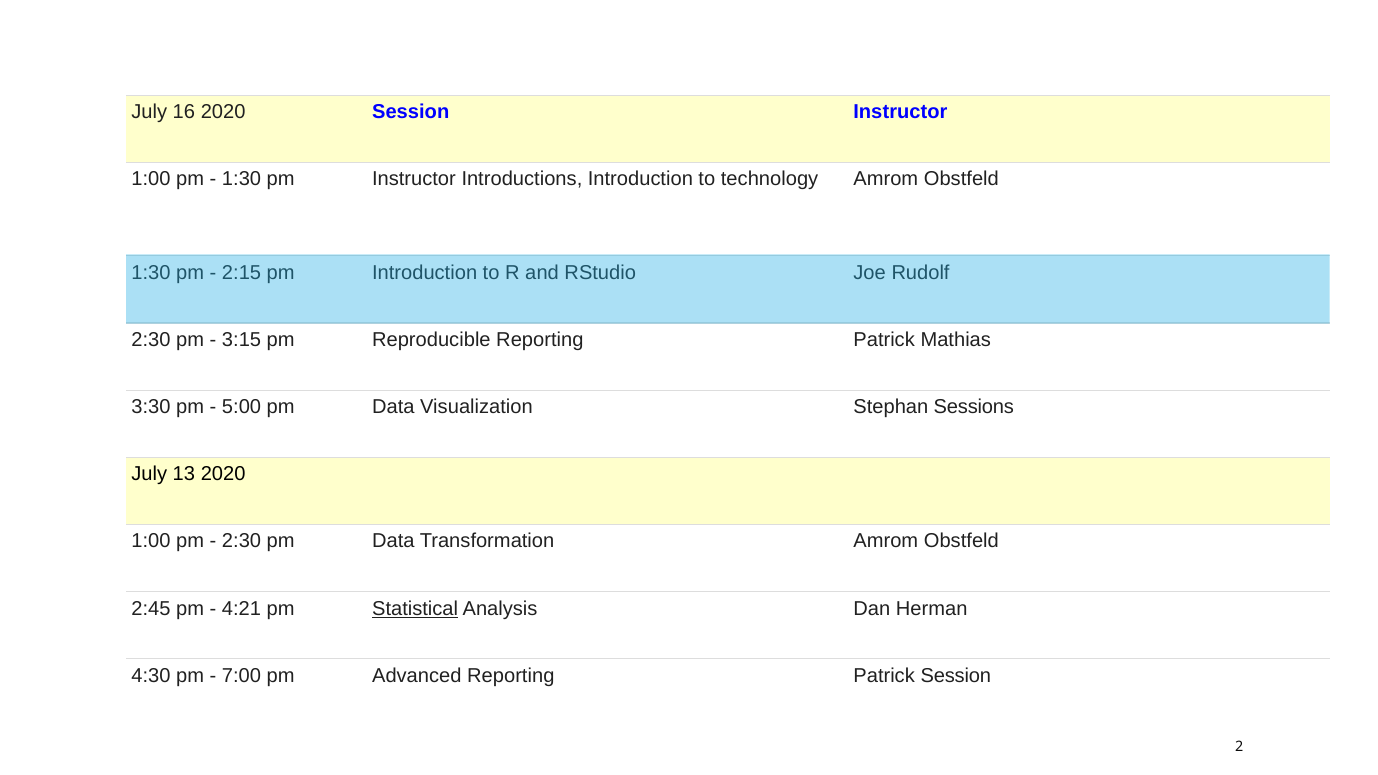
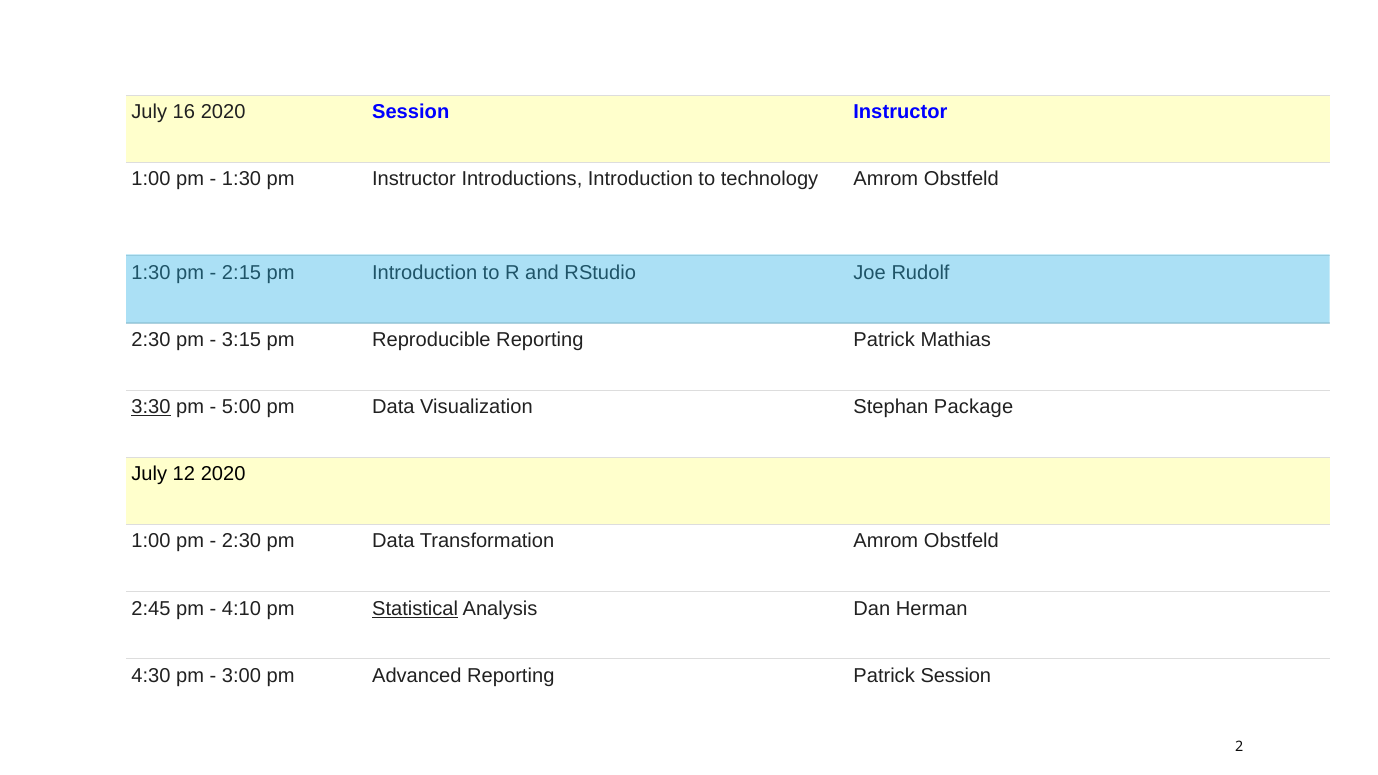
3:30 underline: none -> present (151, 407)
Sessions: Sessions -> Package (974, 407)
13: 13 -> 12 (184, 474)
4:21: 4:21 -> 4:10 (242, 609)
7:00: 7:00 -> 3:00 (242, 676)
